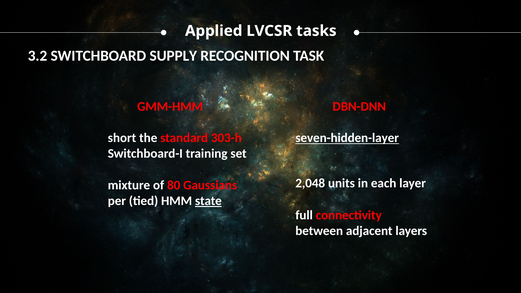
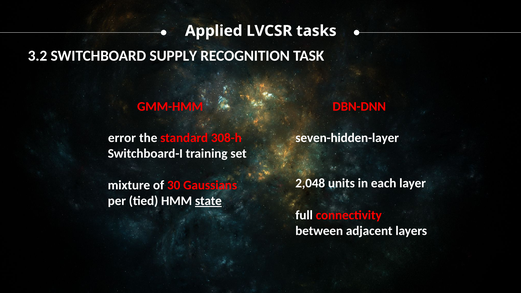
short: short -> error (122, 138)
303-h: 303-h -> 308-h (226, 138)
seven-hidden-layer underline: present -> none (347, 138)
80: 80 -> 30 (174, 185)
